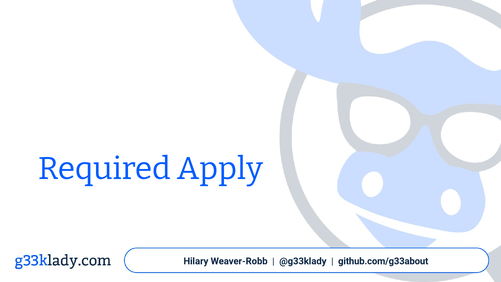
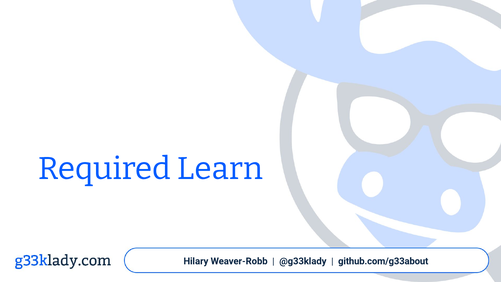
Apply: Apply -> Learn (220, 168)
